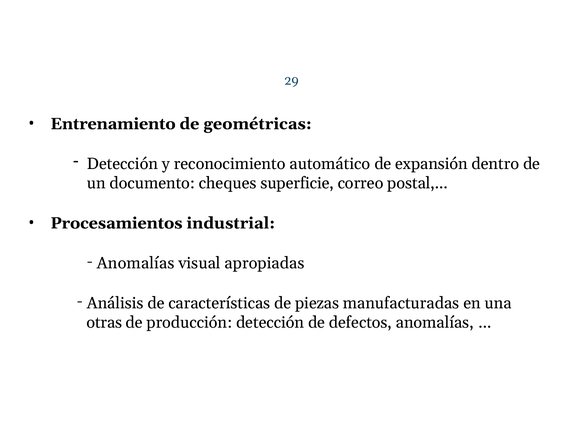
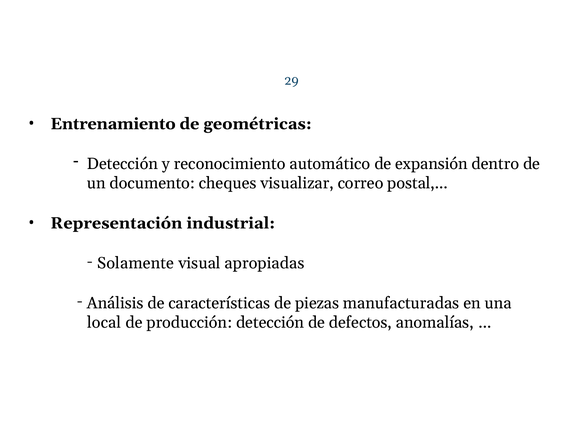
superficie: superficie -> visualizar (297, 183)
Procesamientos: Procesamientos -> Representación (116, 223)
Anomalías: Anomalías -> Solamente (136, 263)
otras: otras -> local (104, 323)
